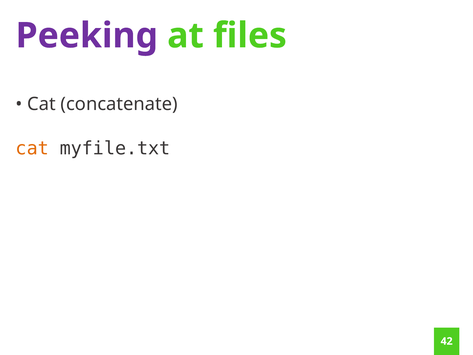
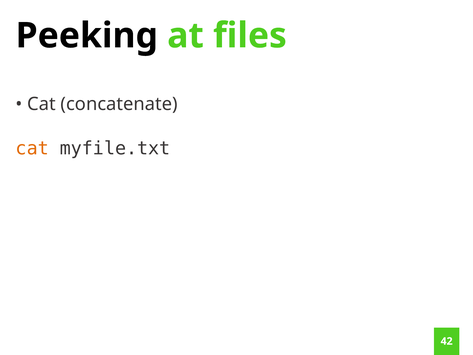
Peeking colour: purple -> black (87, 36)
